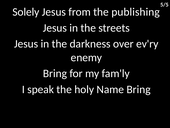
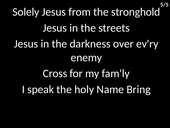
publishing: publishing -> stronghold (136, 12)
Bring: Bring -> Cross (55, 73)
